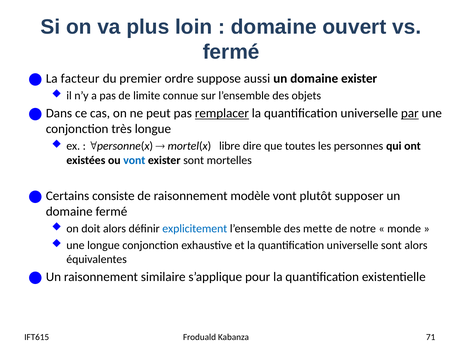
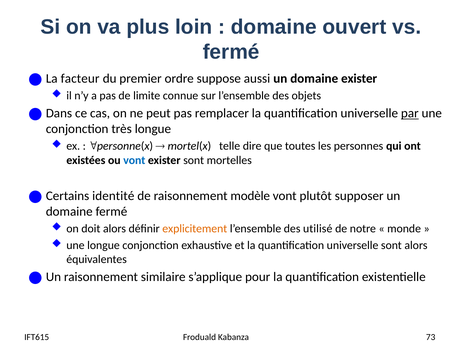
remplacer underline: present -> none (222, 113)
libre: libre -> telle (230, 146)
consiste: consiste -> identité (113, 196)
explicitement colour: blue -> orange (195, 229)
mette: mette -> utilisé (318, 229)
71: 71 -> 73 (431, 338)
